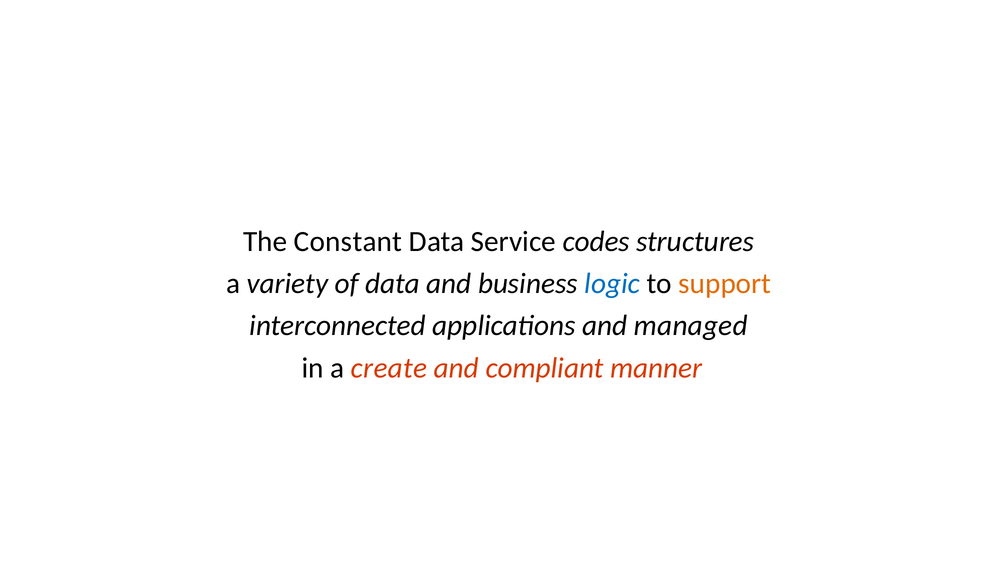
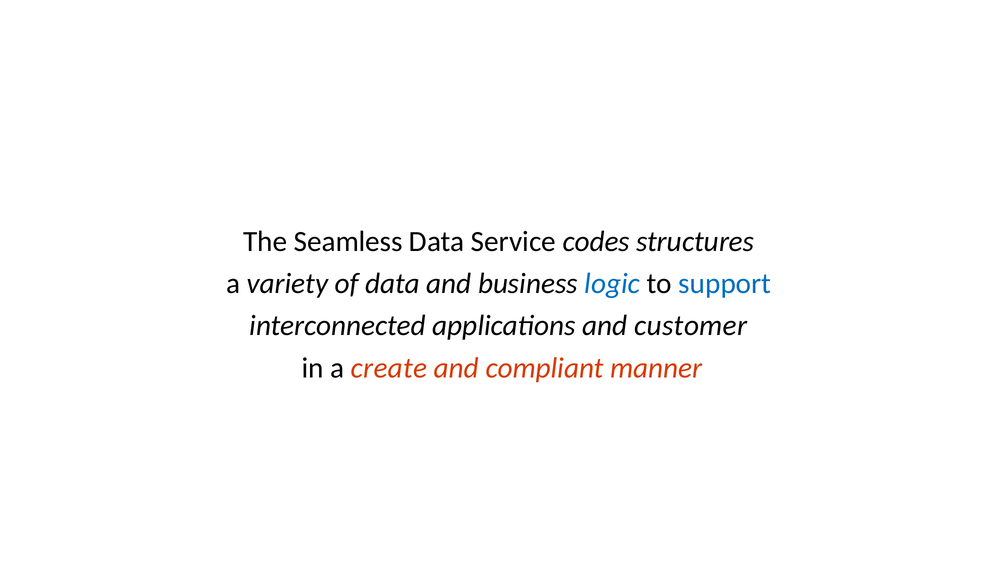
Constant: Constant -> Seamless (348, 241)
support colour: orange -> blue (725, 283)
managed: managed -> customer (691, 326)
